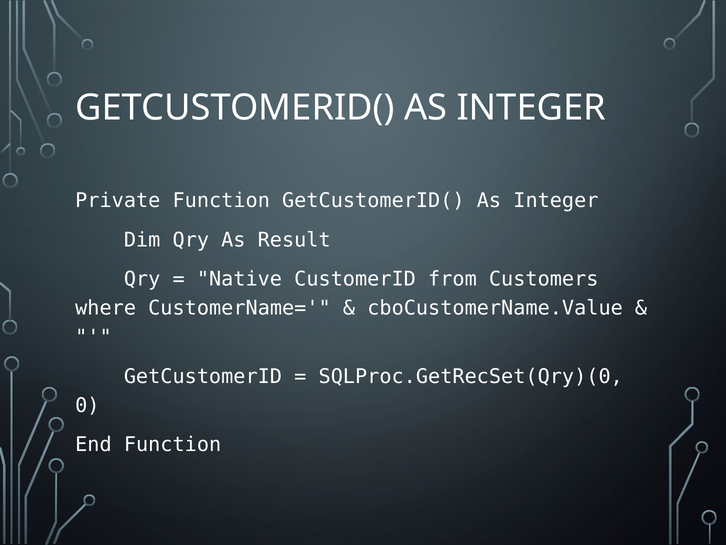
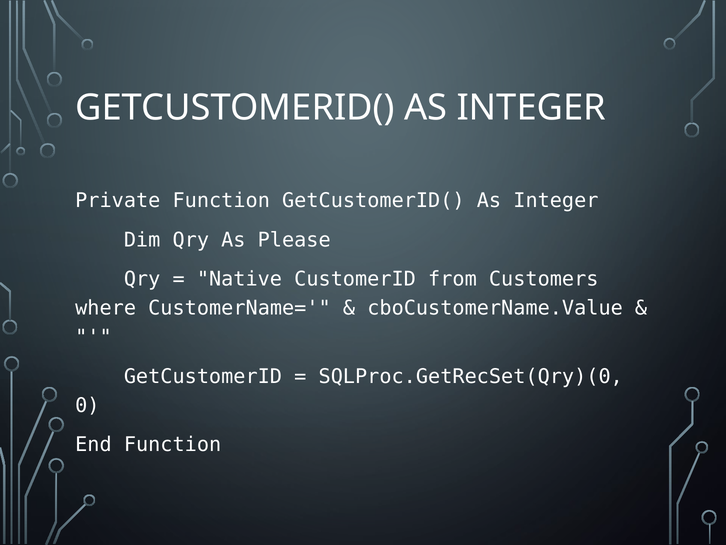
Result: Result -> Please (294, 240)
